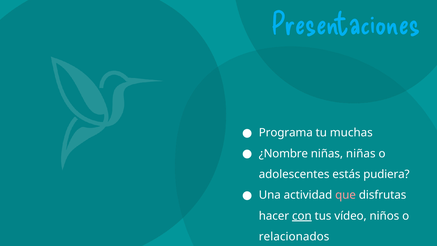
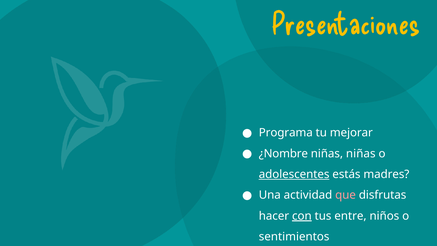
Presentaciones colour: light blue -> yellow (346, 25)
muchas: muchas -> mejorar (351, 133)
adolescentes underline: none -> present (294, 174)
pudiera: pudiera -> madres (386, 174)
vídeo: vídeo -> entre (350, 216)
relacionados: relacionados -> sentimientos (294, 236)
